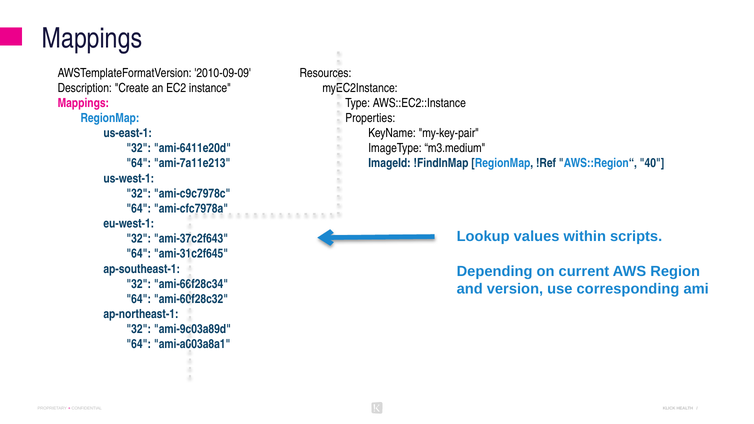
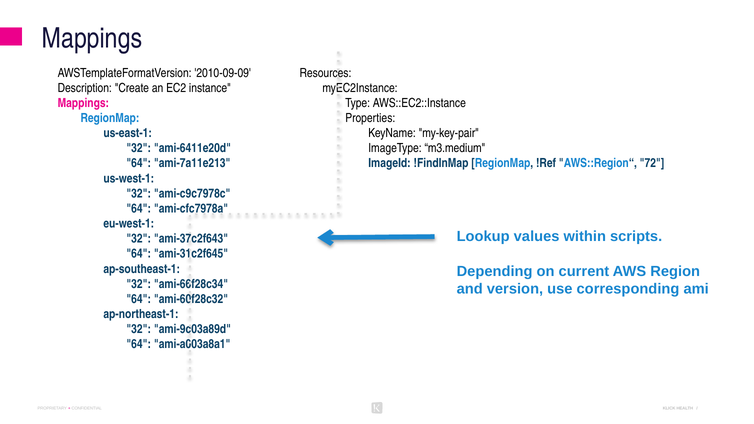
40: 40 -> 72 (652, 163)
